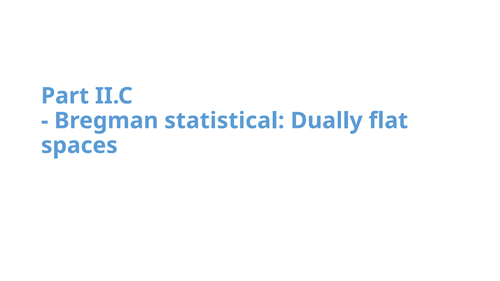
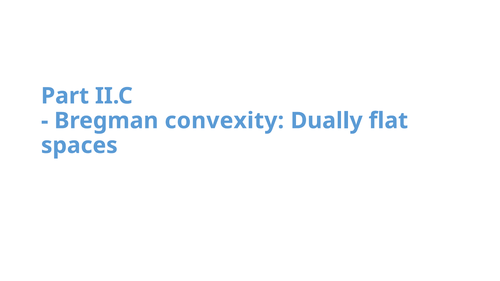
statistical: statistical -> convexity (224, 121)
